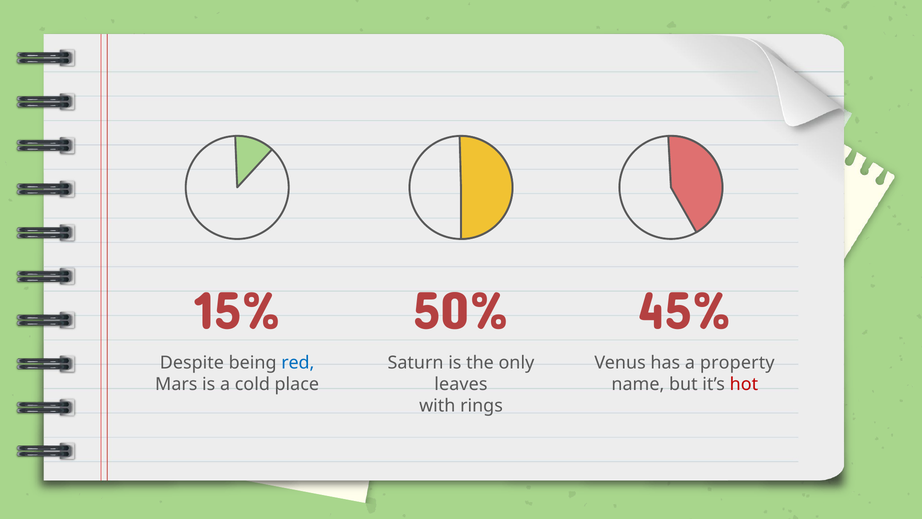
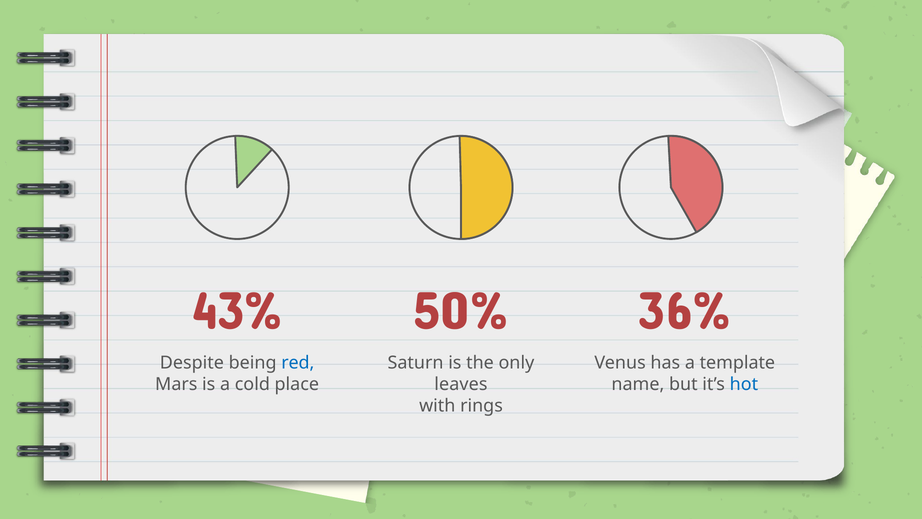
15%: 15% -> 43% (237, 311)
45%: 45% -> 36% (685, 311)
property: property -> template (737, 362)
hot colour: red -> blue (744, 384)
